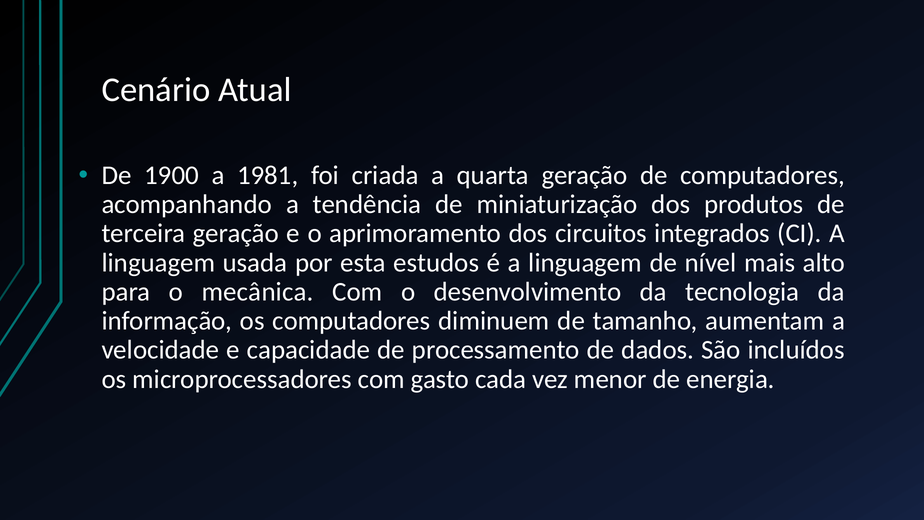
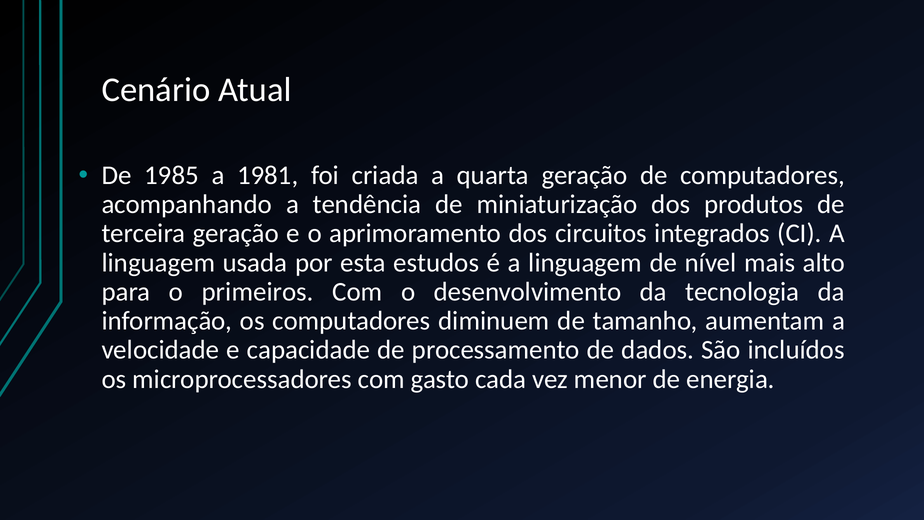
1900: 1900 -> 1985 (172, 175)
mecânica: mecânica -> primeiros (258, 292)
